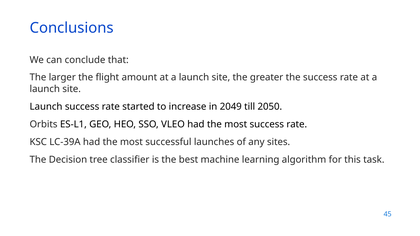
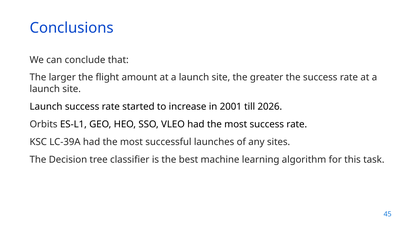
2049: 2049 -> 2001 (231, 107)
2050: 2050 -> 2026 (270, 107)
